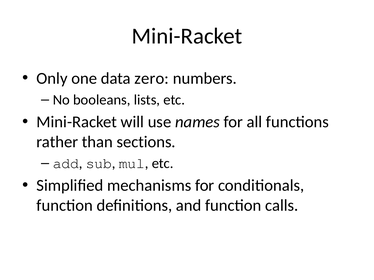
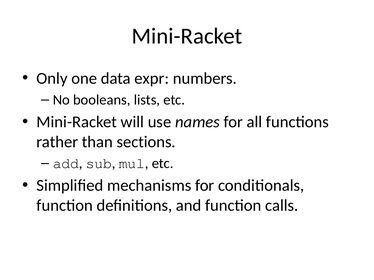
zero: zero -> expr (152, 78)
